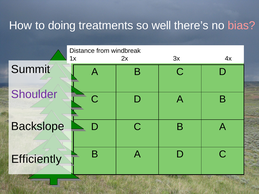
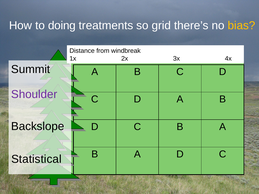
well: well -> grid (161, 26)
bias colour: pink -> yellow (241, 26)
Efficiently: Efficiently -> Statistical (36, 159)
